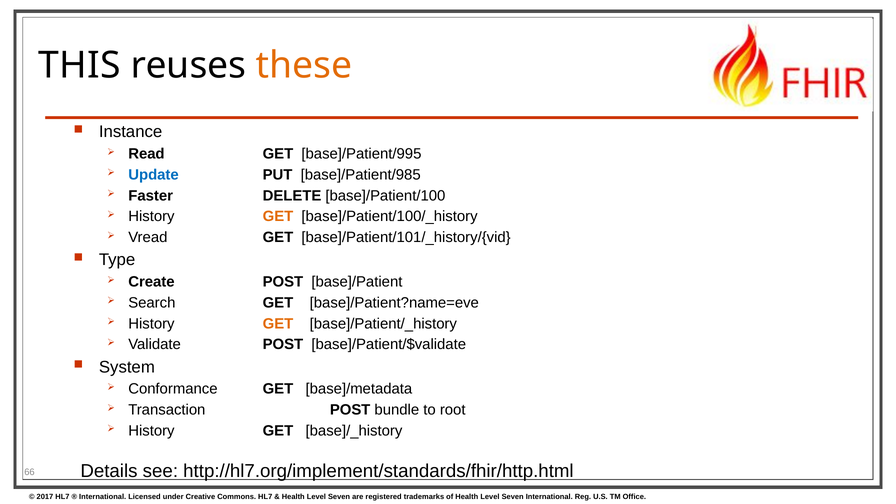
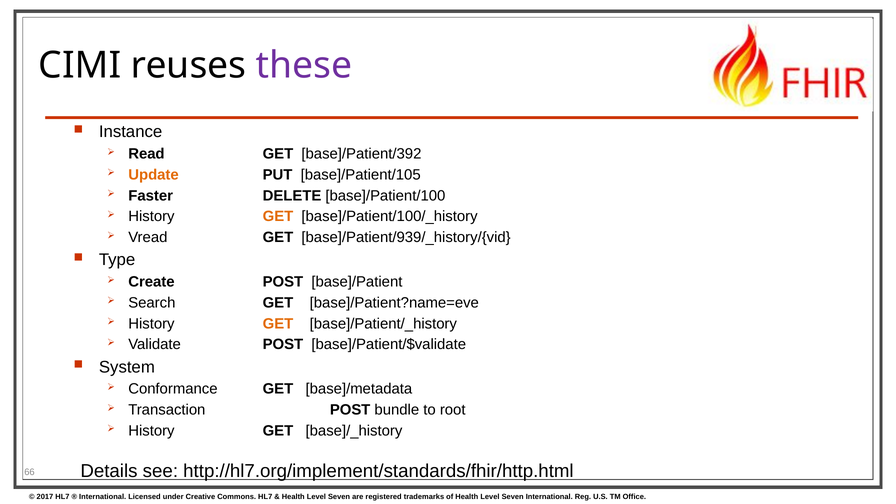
THIS: THIS -> CIMI (80, 65)
these colour: orange -> purple (304, 65)
base]/Patient/995: base]/Patient/995 -> base]/Patient/392 (361, 154)
Update colour: blue -> orange (154, 175)
base]/Patient/985: base]/Patient/985 -> base]/Patient/105 (361, 175)
base]/Patient/101/_history/{vid: base]/Patient/101/_history/{vid -> base]/Patient/939/_history/{vid (406, 237)
